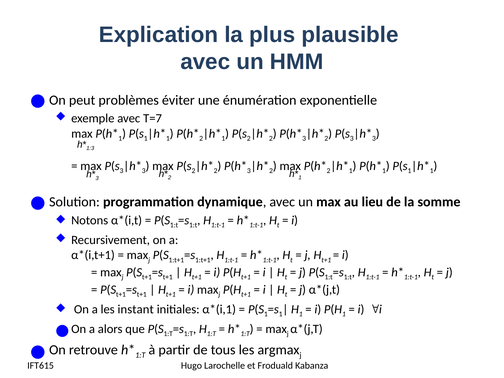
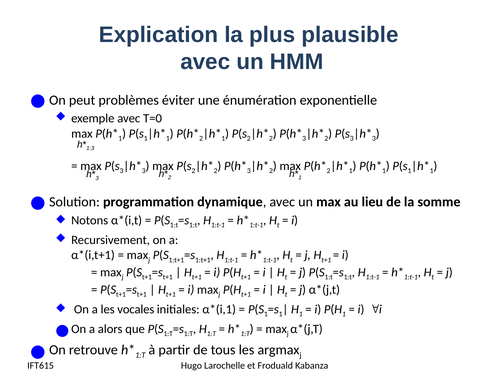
T=7: T=7 -> T=0 (153, 118)
instant: instant -> vocales (136, 309)
